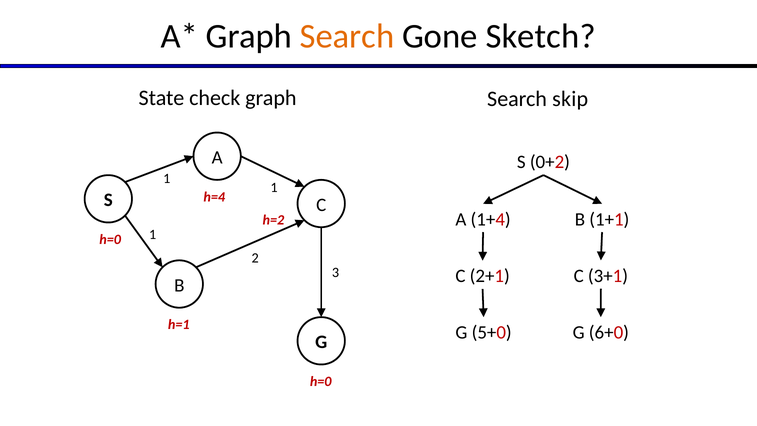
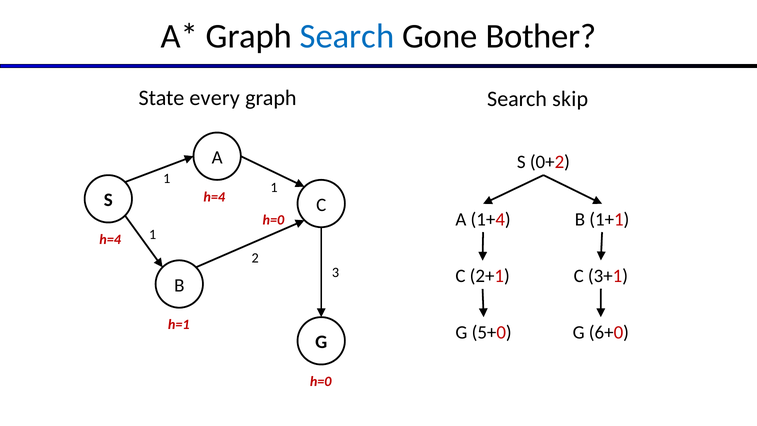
Search colour: orange -> blue (347, 36)
Sketch: Sketch -> Bother (541, 36)
check: check -> every (215, 98)
h=2: h=2 -> h=0 (273, 220)
h=0: h=0 -> h=4 (110, 239)
